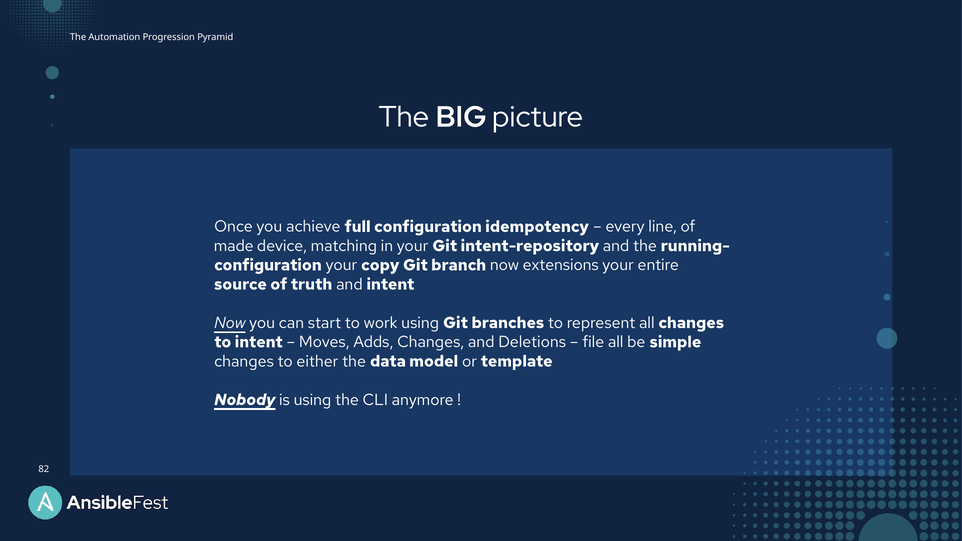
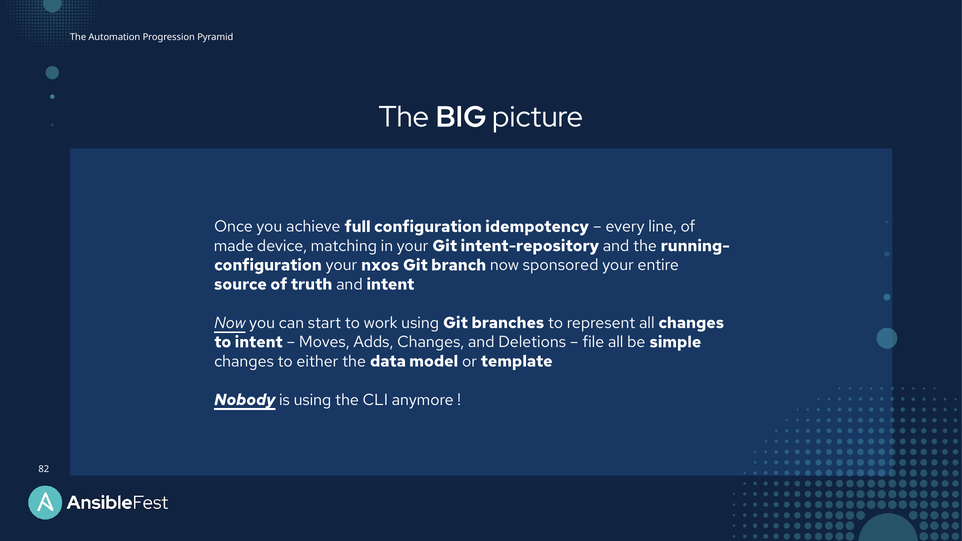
copy: copy -> nxos (380, 265)
extensions: extensions -> sponsored (561, 265)
